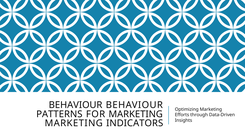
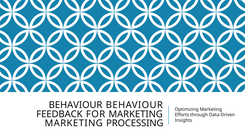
PATTERNS: PATTERNS -> FEEDBACK (59, 114)
INDICATORS: INDICATORS -> PROCESSING (135, 123)
